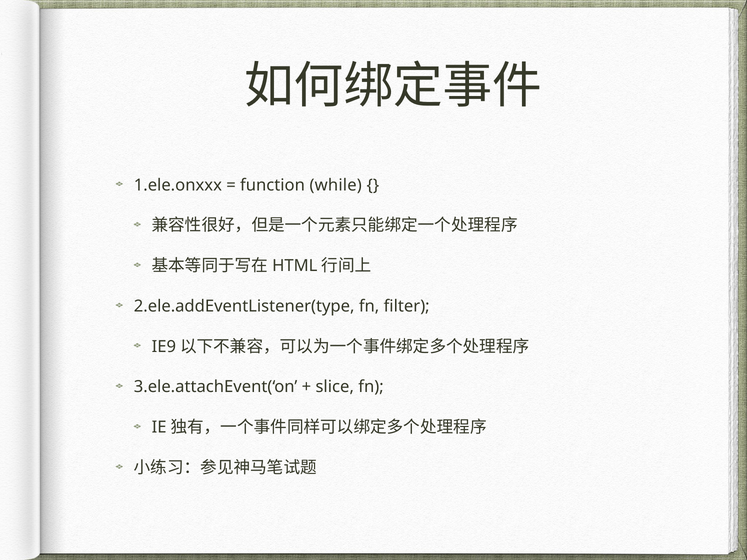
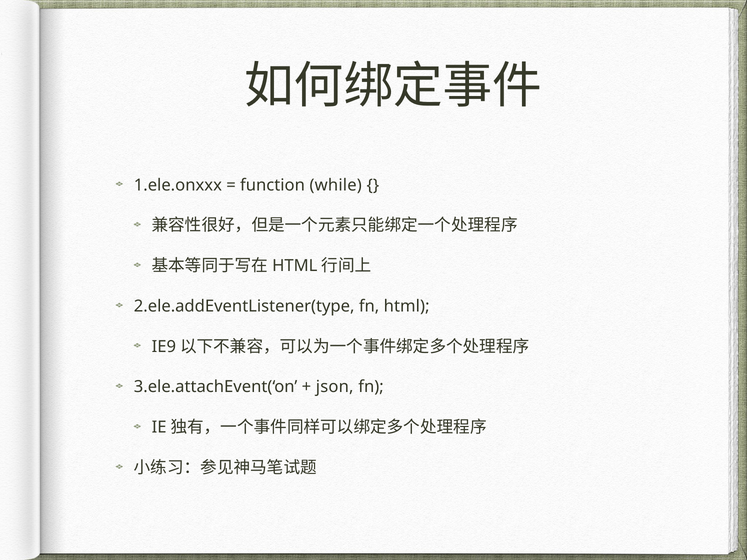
fn filter: filter -> html (407, 306)
slice: slice -> json (335, 387)
